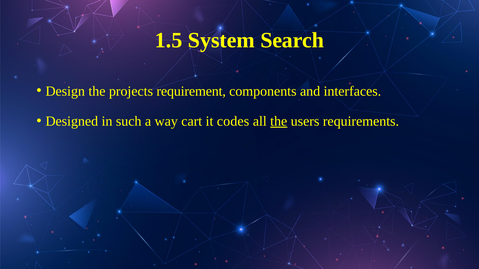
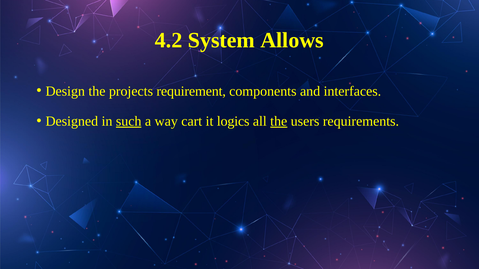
1.5: 1.5 -> 4.2 (169, 40)
Search: Search -> Allows (292, 40)
such underline: none -> present (129, 121)
codes: codes -> logics (233, 121)
